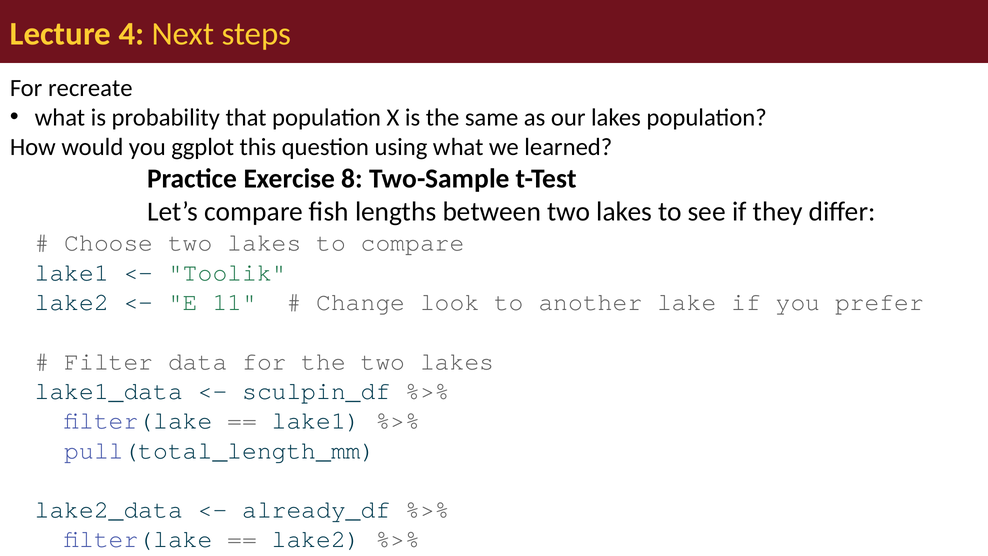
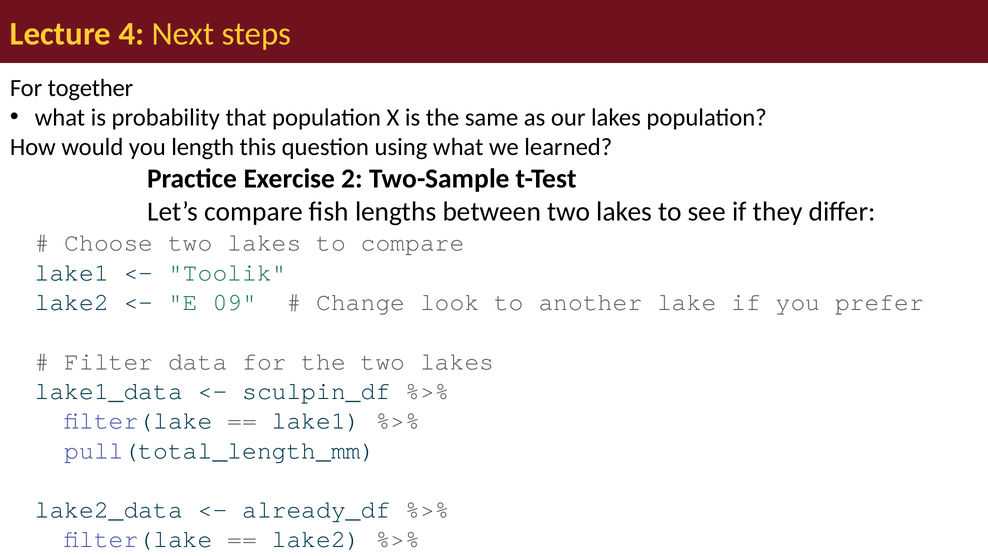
recreate: recreate -> together (90, 88)
you ggplot: ggplot -> length (203, 147)
8: 8 -> 2 (352, 179)
11: 11 -> 09 (235, 302)
